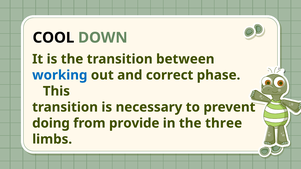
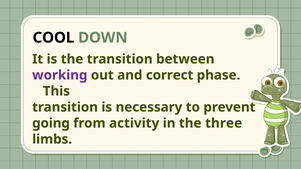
working colour: blue -> purple (60, 75)
doing: doing -> going (51, 123)
provide: provide -> activity (134, 123)
